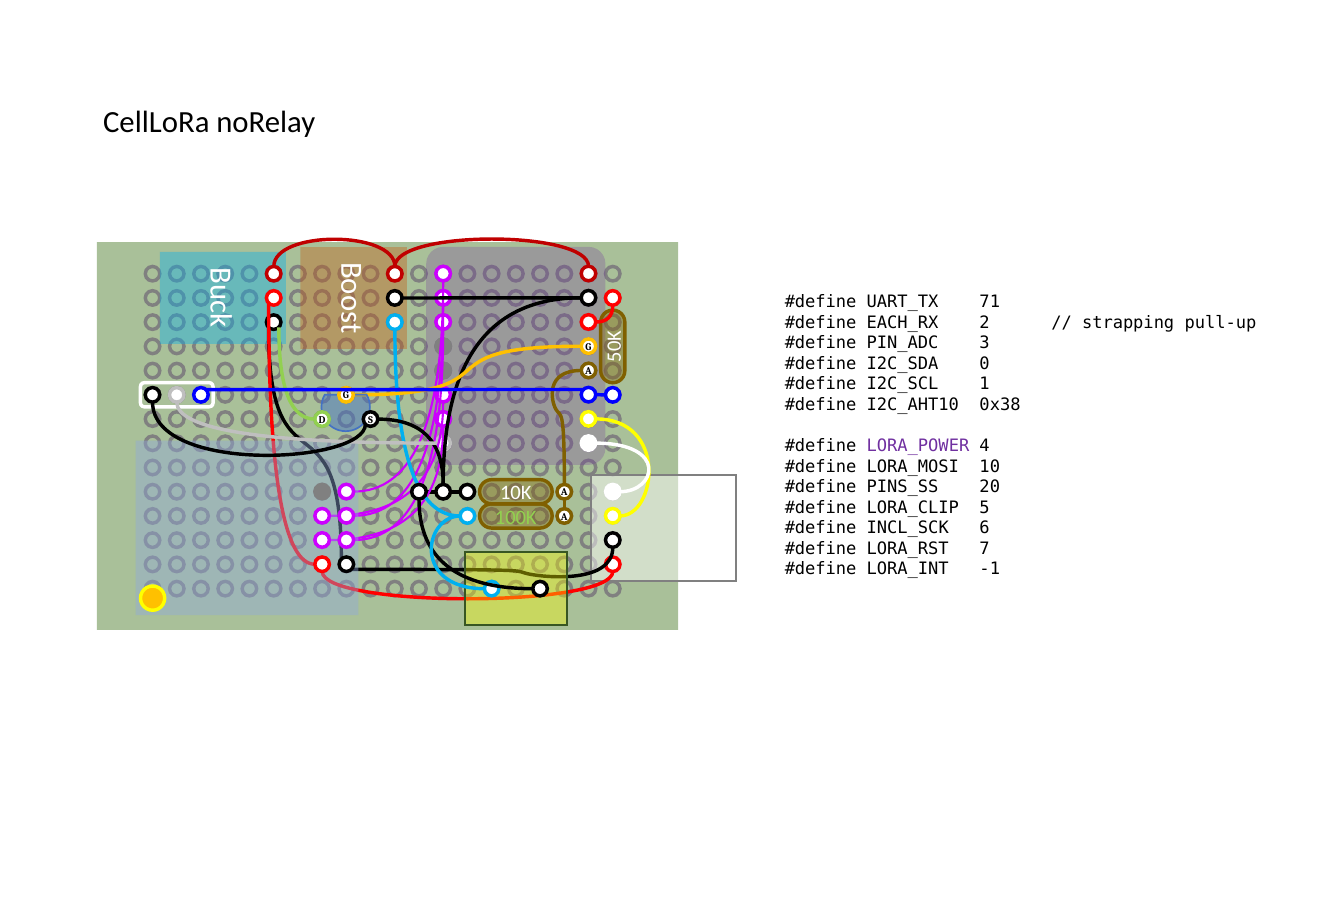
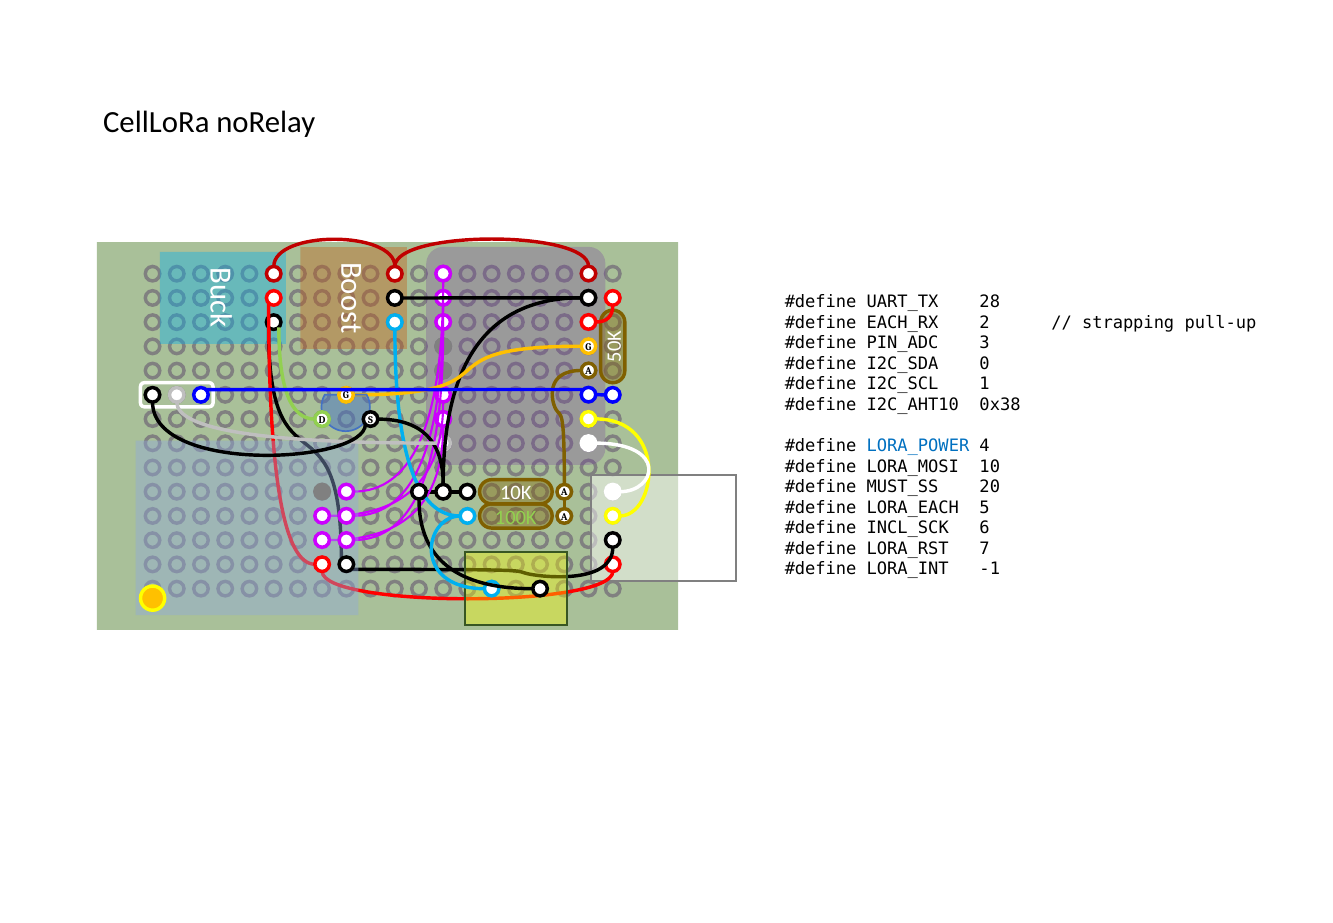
71: 71 -> 28 (990, 302)
LORA_POWER colour: purple -> blue (918, 446)
PINS_SS: PINS_SS -> MUST_SS (903, 487)
LORA_CLIP: LORA_CLIP -> LORA_EACH (913, 507)
